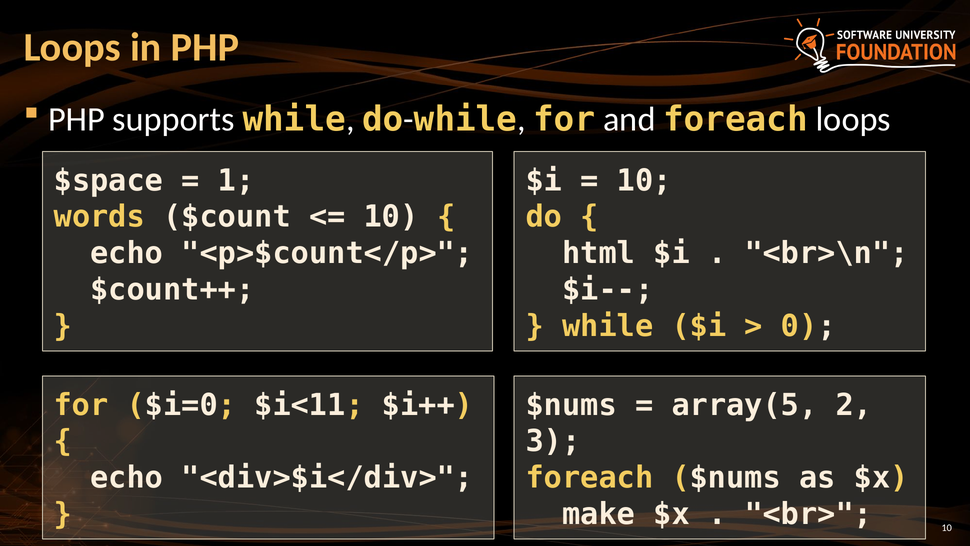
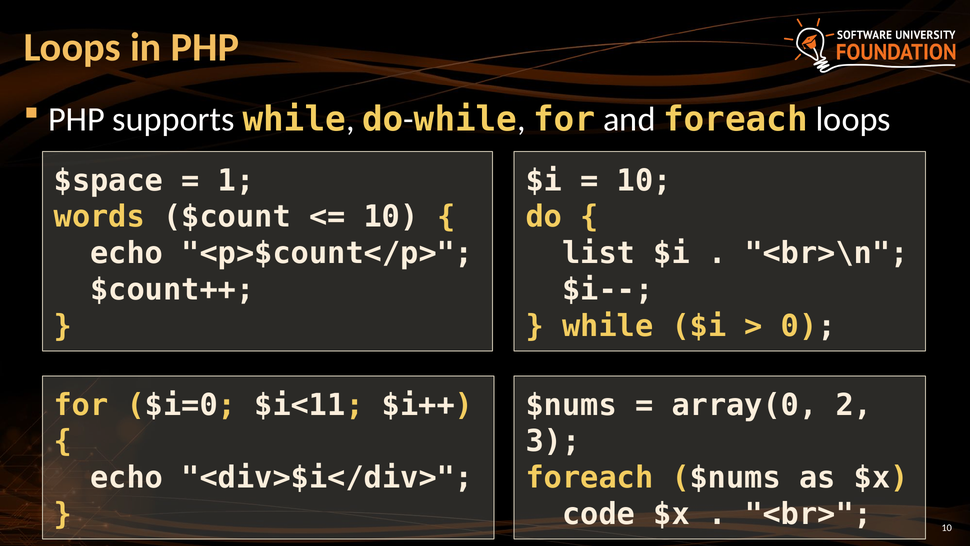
html: html -> list (599, 253)
array(5: array(5 -> array(0 (744, 405)
make: make -> code (599, 514)
